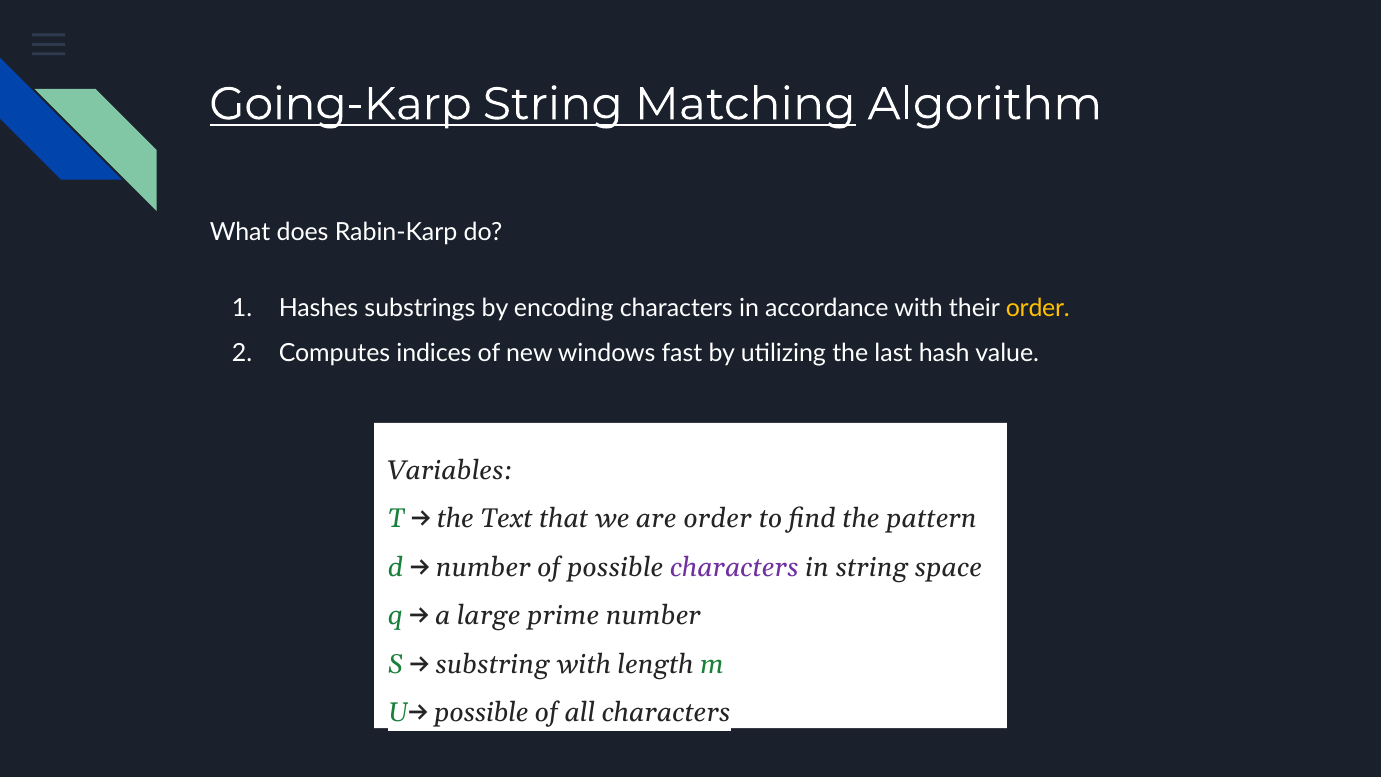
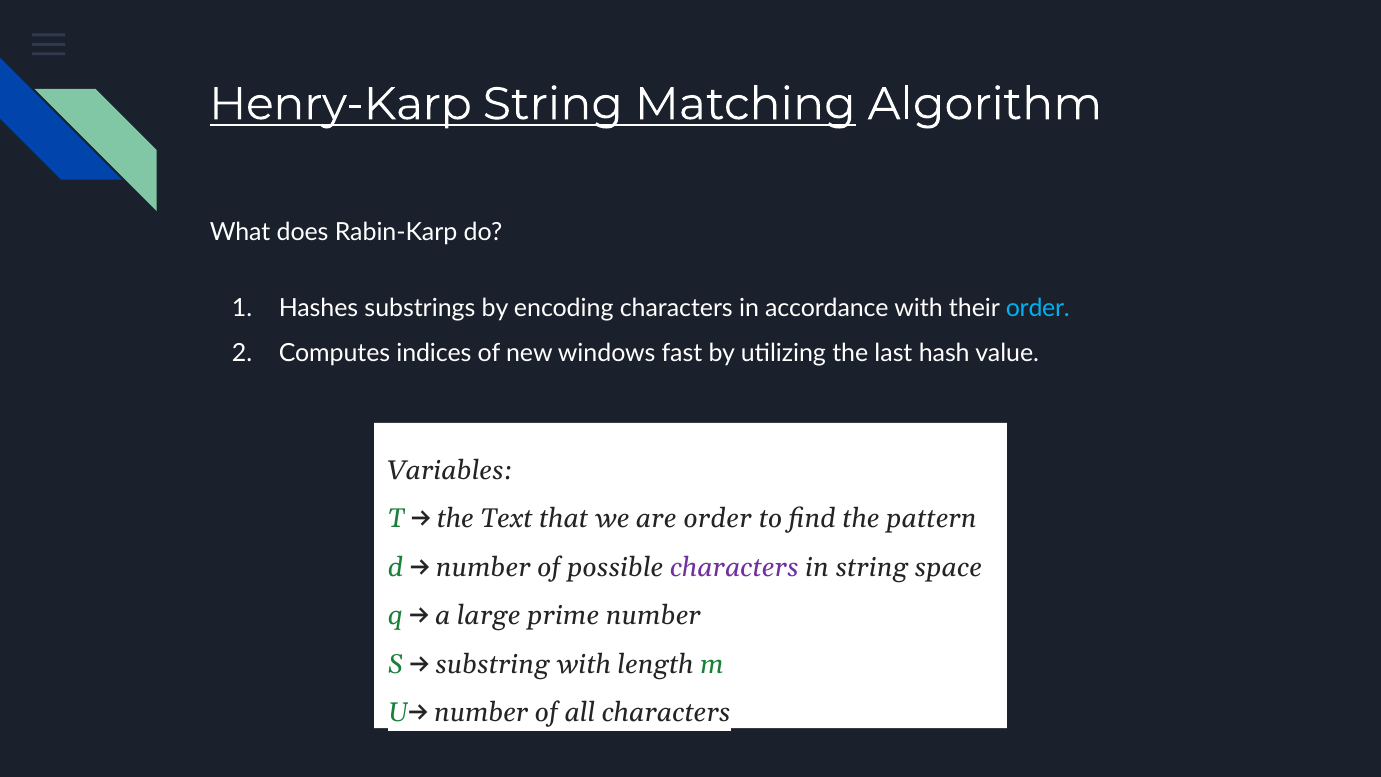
Going-Karp: Going-Karp -> Henry-Karp (340, 104)
order colour: yellow -> light blue (1038, 308)
U→ possible: possible -> number (481, 712)
